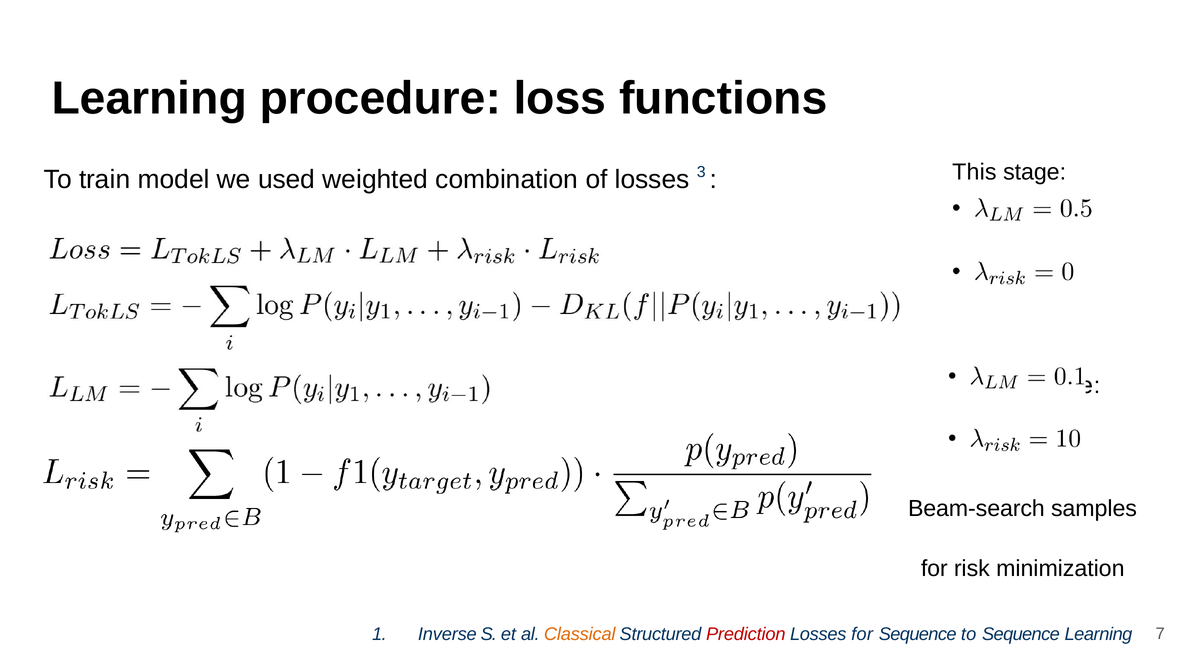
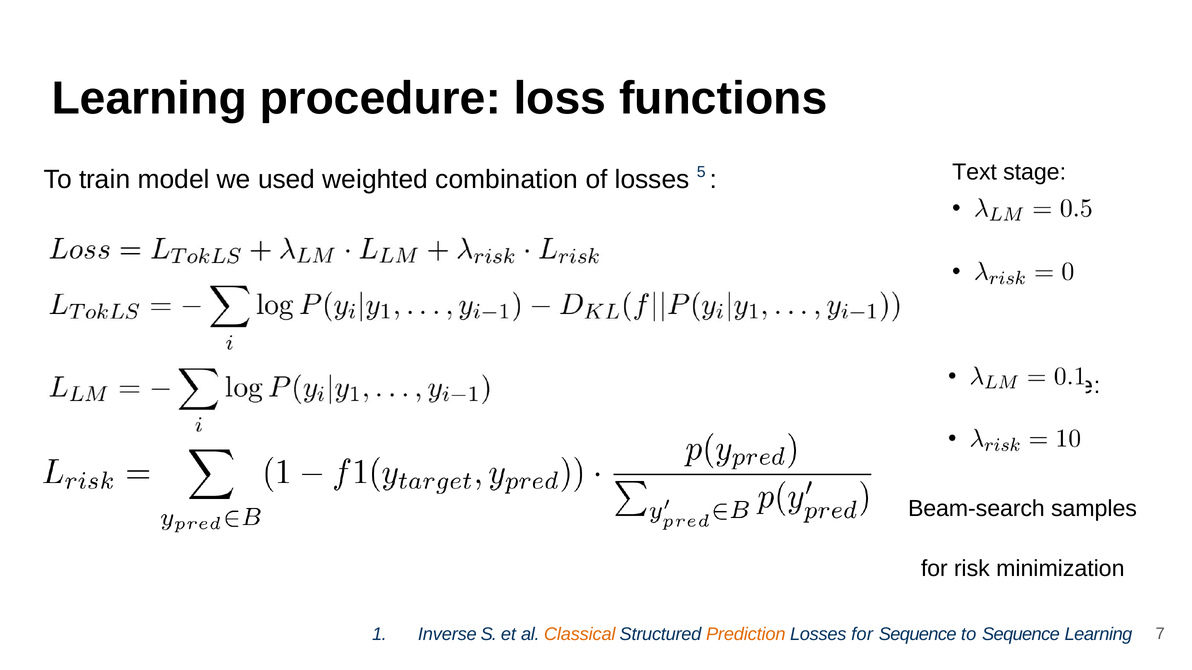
This: This -> Text (975, 172)
3: 3 -> 5 (701, 172)
Prediction colour: red -> orange (746, 635)
